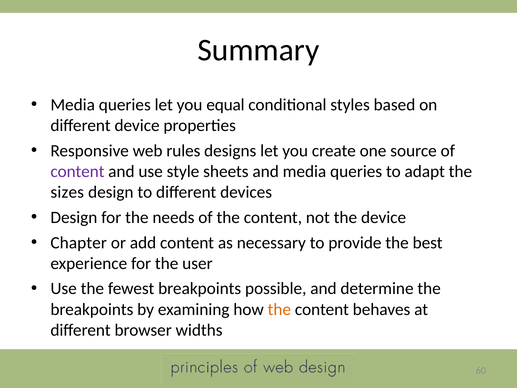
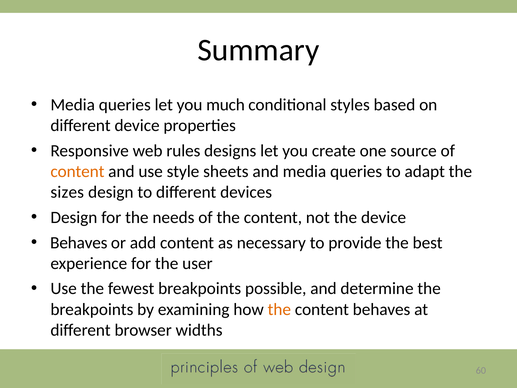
equal: equal -> much (225, 105)
content colour: purple -> orange (77, 171)
Chapter: Chapter -> Behaves (79, 242)
